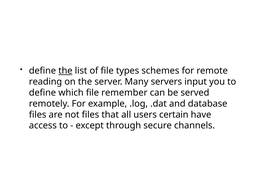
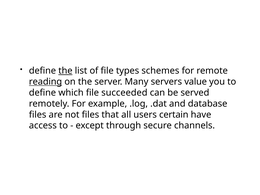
reading underline: none -> present (46, 82)
input: input -> value (196, 82)
remember: remember -> succeeded (124, 93)
